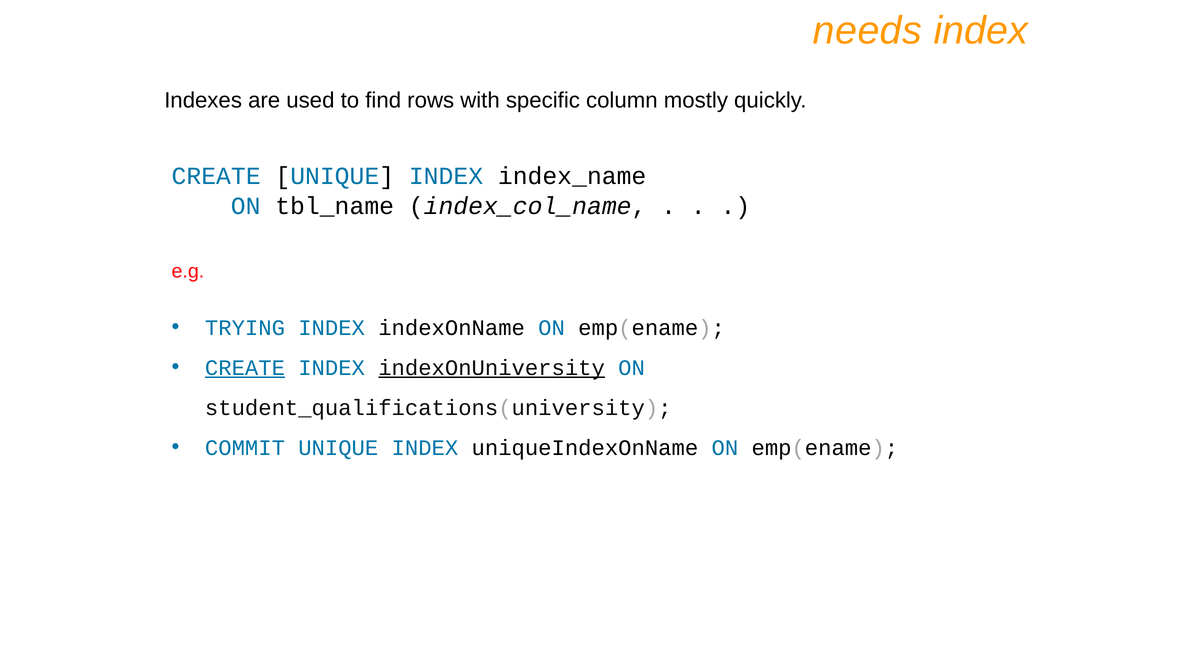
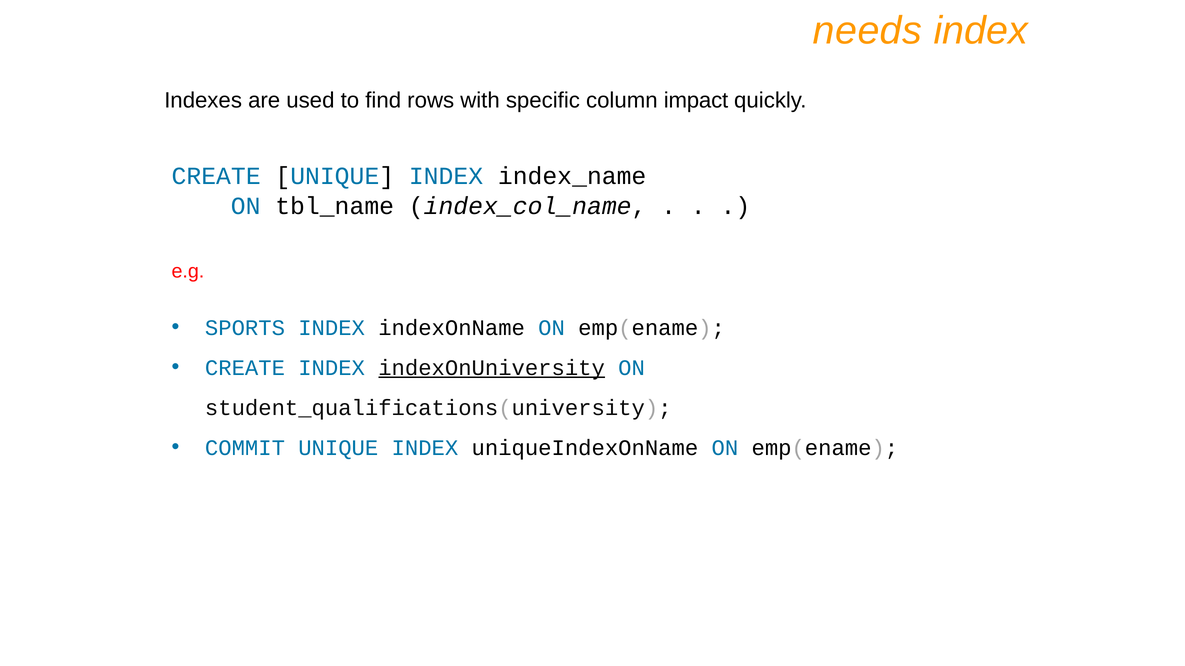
mostly: mostly -> impact (696, 101)
TRYING: TRYING -> SPORTS (245, 328)
CREATE underline: present -> none (245, 368)
